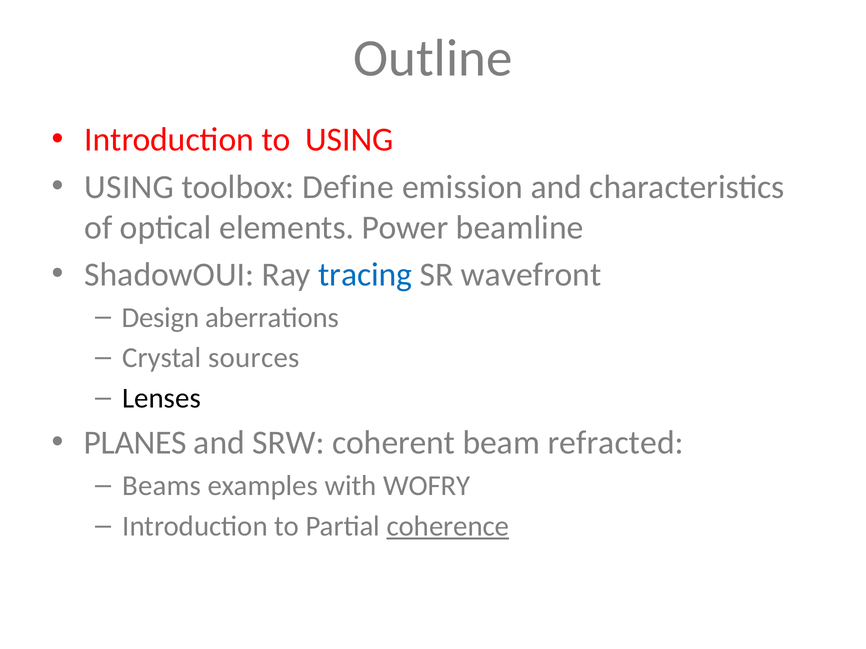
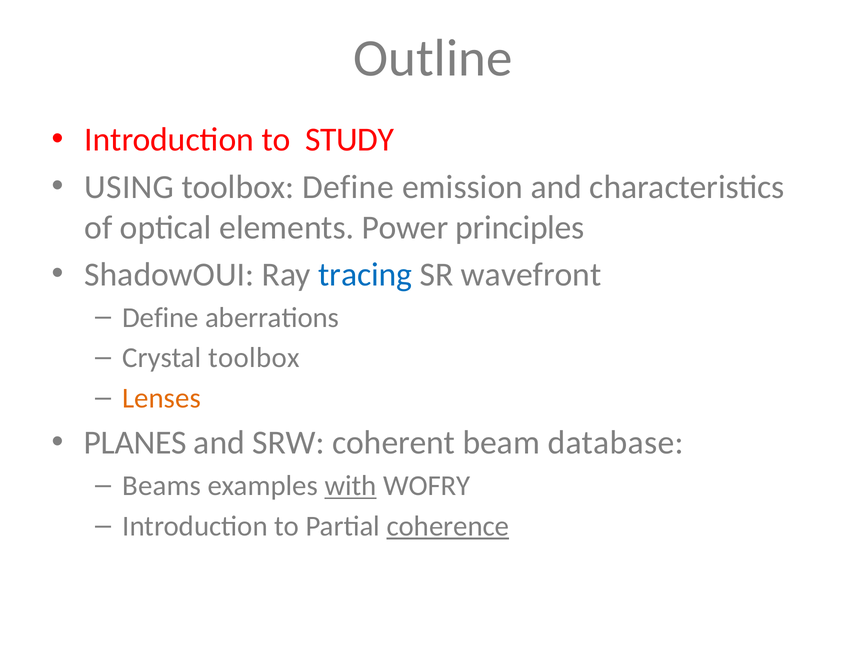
to USING: USING -> STUDY (350, 140)
beamline: beamline -> principles (520, 228)
Design: Design -> Define (160, 318)
Crystal sources: sources -> toolbox (254, 358)
Lenses colour: black -> orange (162, 399)
refracted: refracted -> database (616, 443)
with underline: none -> present (351, 486)
